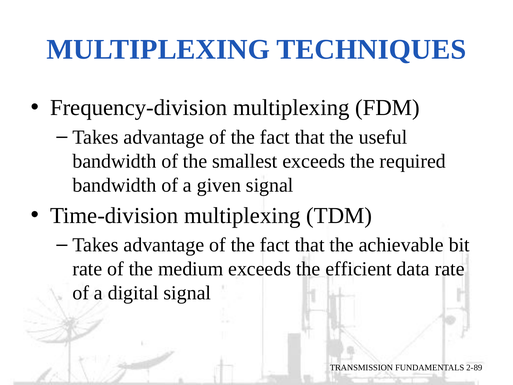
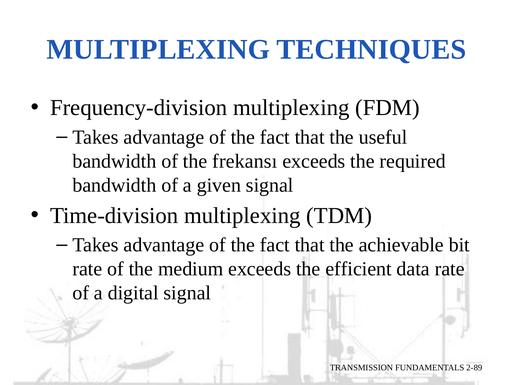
smallest: smallest -> frekansı (245, 161)
